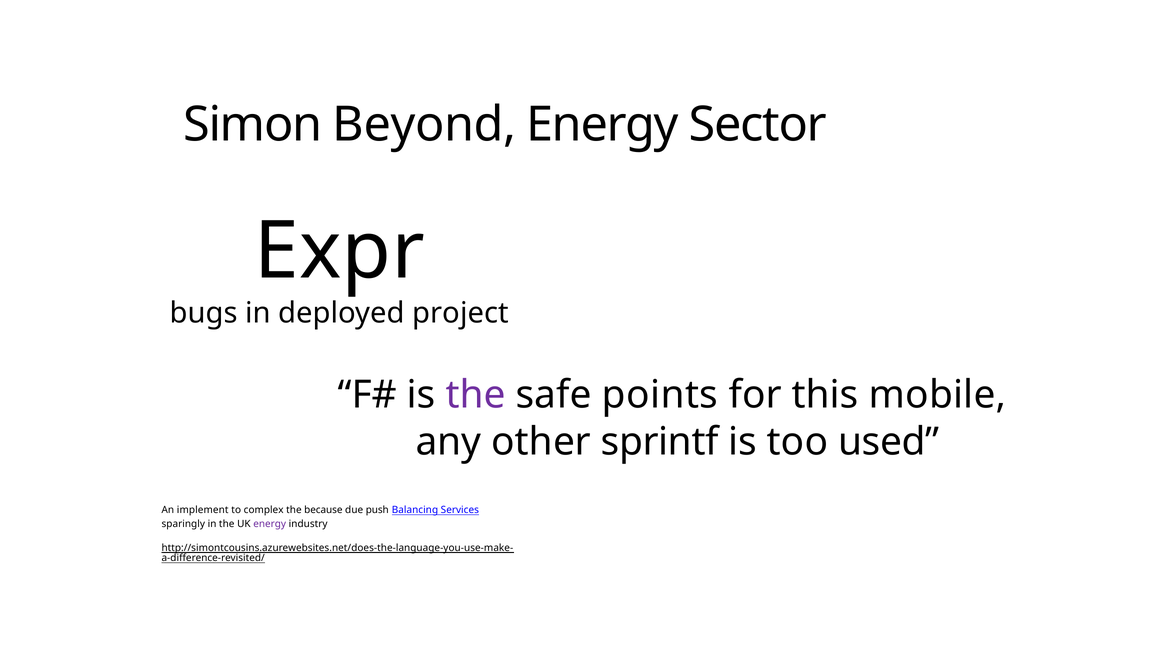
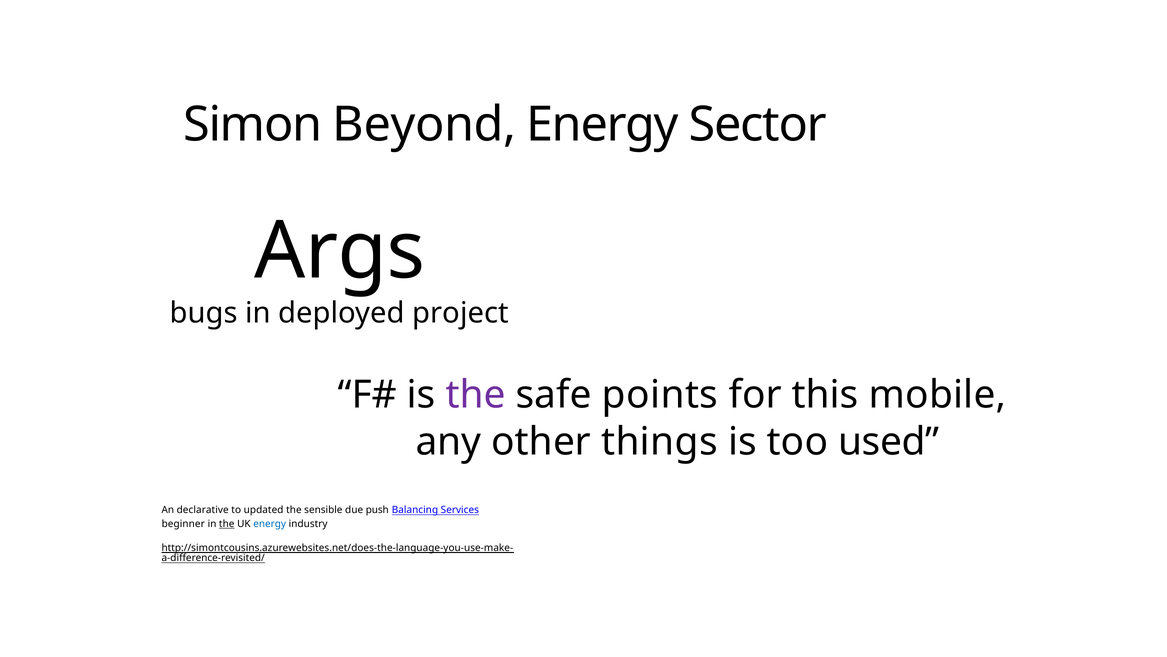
Expr: Expr -> Args (340, 251)
sprintf: sprintf -> things (659, 441)
implement: implement -> declarative (203, 510)
complex: complex -> updated (264, 510)
because: because -> sensible (323, 510)
sparingly: sparingly -> beginner (183, 523)
the underline: none -> present (227, 523)
energy colour: purple -> blue (270, 523)
